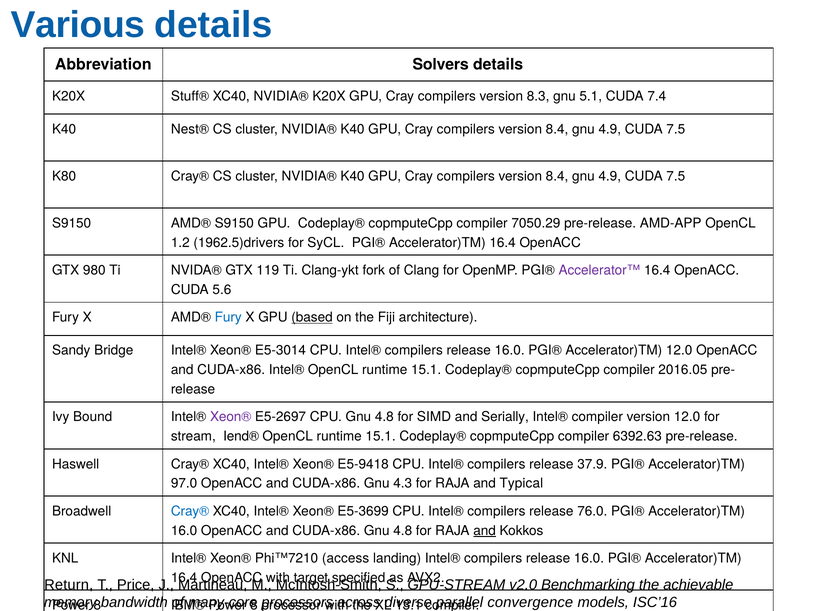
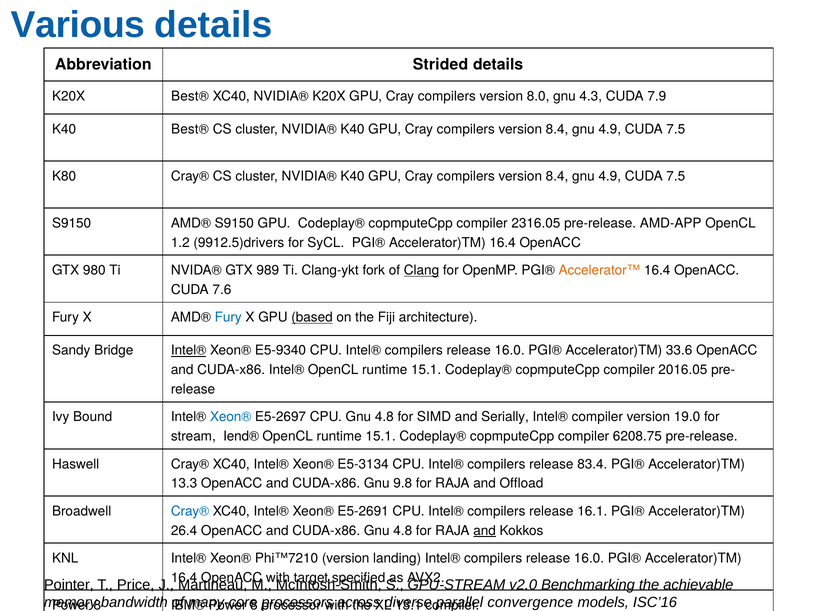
Solvers: Solvers -> Strided (441, 65)
K20X Stuff®: Stuff® -> Best® (190, 96)
8.3: 8.3 -> 8.0 (538, 96)
5.1: 5.1 -> 4.3 (591, 96)
7.4: 7.4 -> 7.9 (657, 96)
K40 Nest®: Nest® -> Best® (190, 129)
7050.29: 7050.29 -> 2316.05 (536, 223)
1962.5)drivers: 1962.5)drivers -> 9912.5)drivers (239, 243)
119: 119 -> 989 (268, 270)
Clang underline: none -> present (421, 270)
Accelerator™ colour: purple -> orange (599, 270)
5.6: 5.6 -> 7.6 (222, 290)
Intel® underline: none -> present (189, 350)
E5-3014: E5-3014 -> E5-9340 (280, 350)
Accelerator)TM 12.0: 12.0 -> 33.6 (679, 350)
Xeon® colour: purple -> blue (231, 417)
version 12.0: 12.0 -> 19.0 (687, 417)
6392.63: 6392.63 -> 6208.75 (637, 436)
E5-9418: E5-9418 -> E5-3134 (363, 464)
37.9: 37.9 -> 83.4 (592, 464)
97.0: 97.0 -> 13.3 (184, 483)
4.3: 4.3 -> 9.8 (403, 483)
Typical: Typical -> Offload (521, 483)
E5-3699: E5-3699 -> E5-2691 (363, 511)
76.0: 76.0 -> 16.1 (592, 511)
16.0: 16.0 -> 26.4 (184, 530)
Phi™7210 access: access -> version (346, 558)
Return: Return -> Pointer (69, 584)
